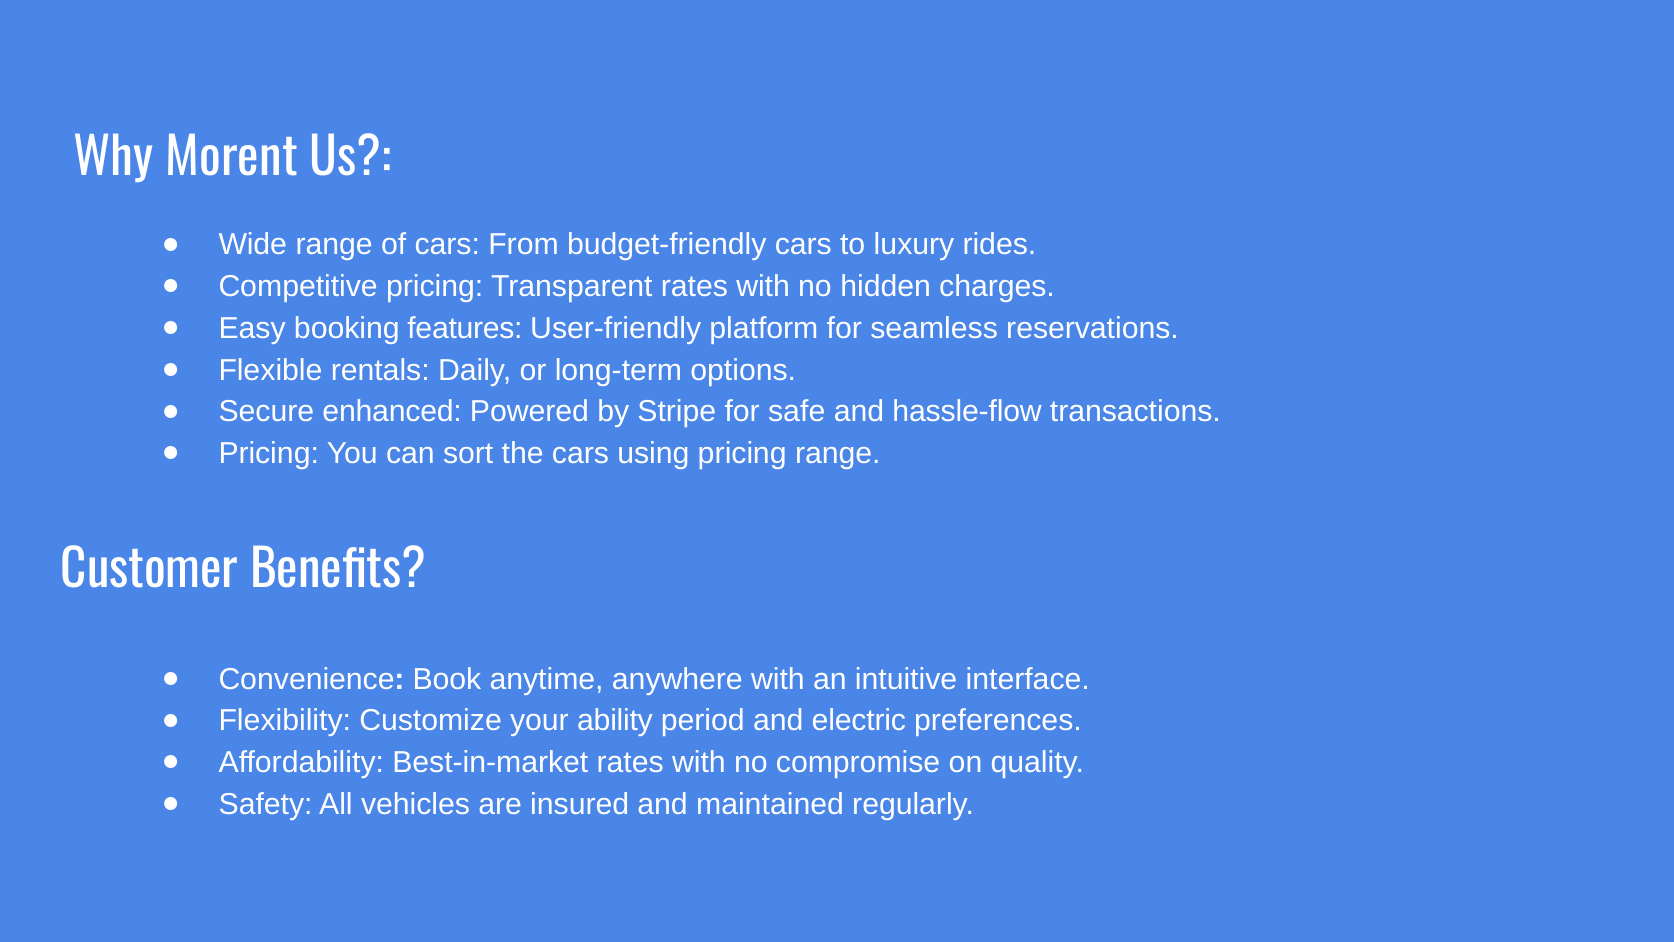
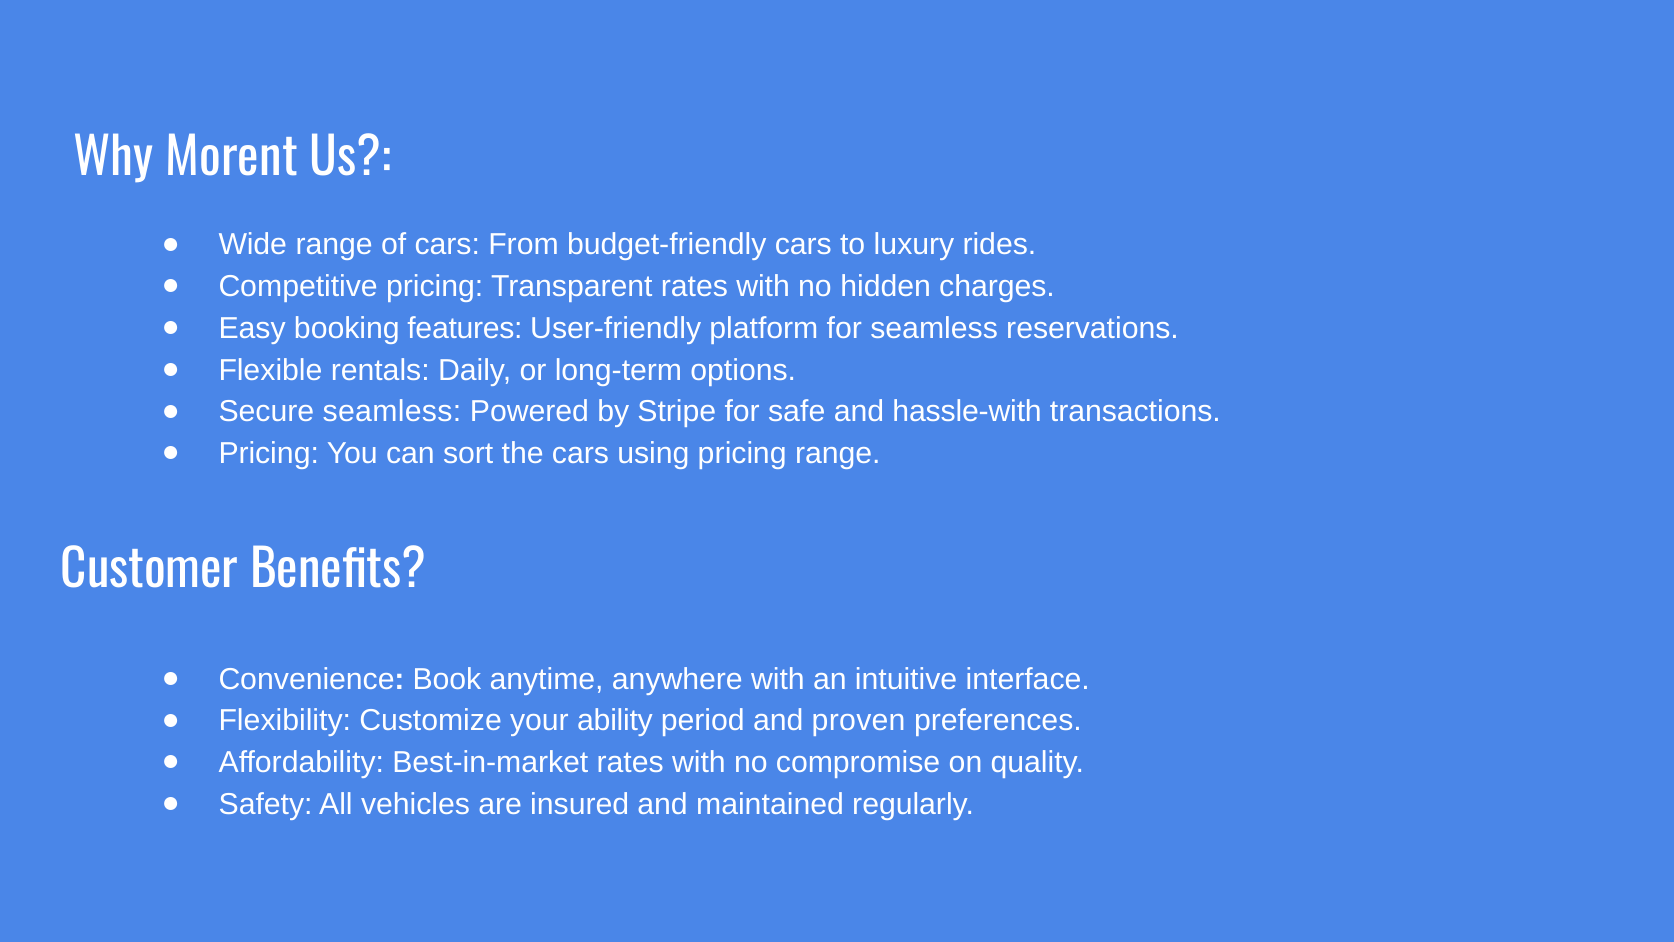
Secure enhanced: enhanced -> seamless (392, 412)
hassle-flow: hassle-flow -> hassle-with (967, 412)
electric: electric -> proven (859, 721)
